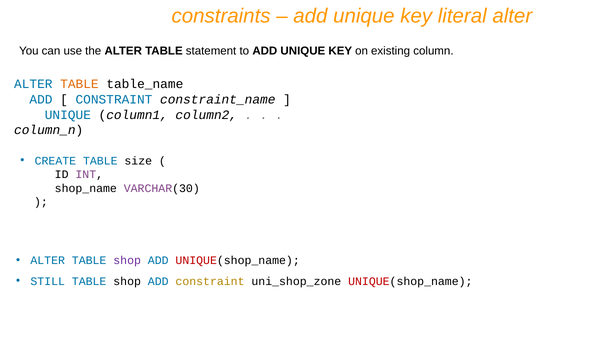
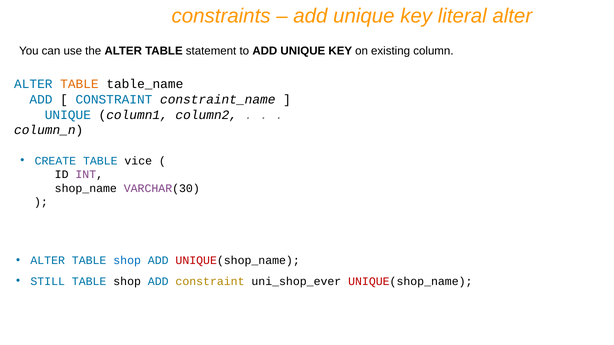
size: size -> vice (138, 161)
shop colour: purple -> blue (127, 261)
uni_shop_zone: uni_shop_zone -> uni_shop_ever (296, 282)
